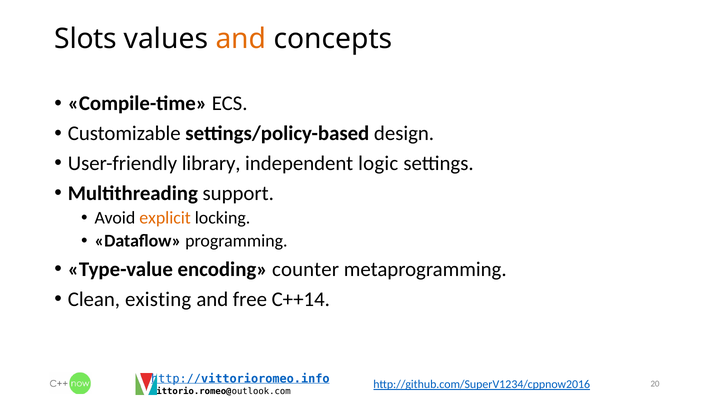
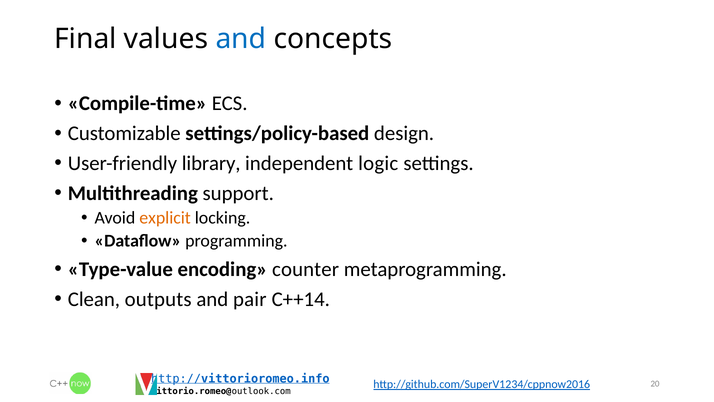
Slots: Slots -> Final (85, 39)
and colour: orange -> blue (241, 39)
existing: existing -> outputs (158, 299)
free: free -> pair (250, 299)
